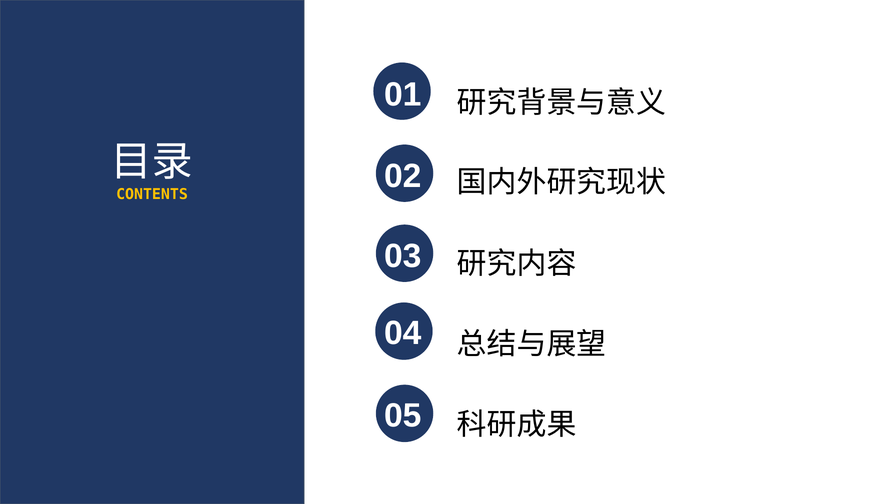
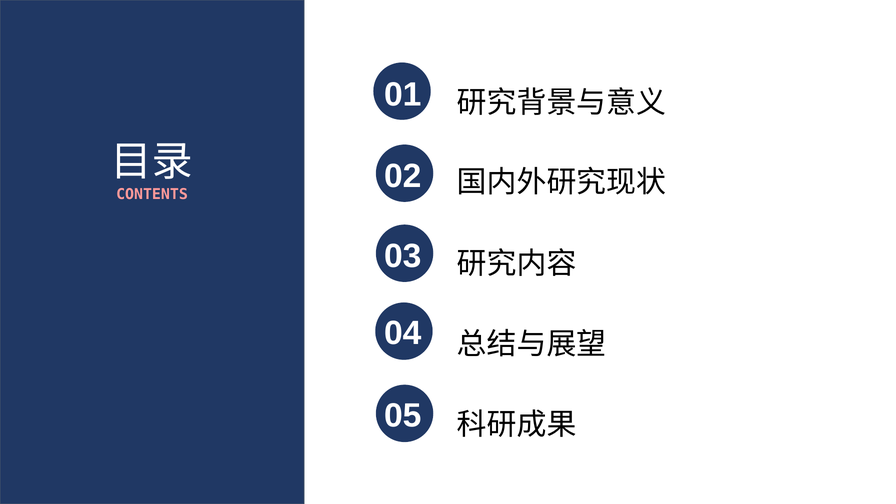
CONTENTS colour: yellow -> pink (152, 194)
